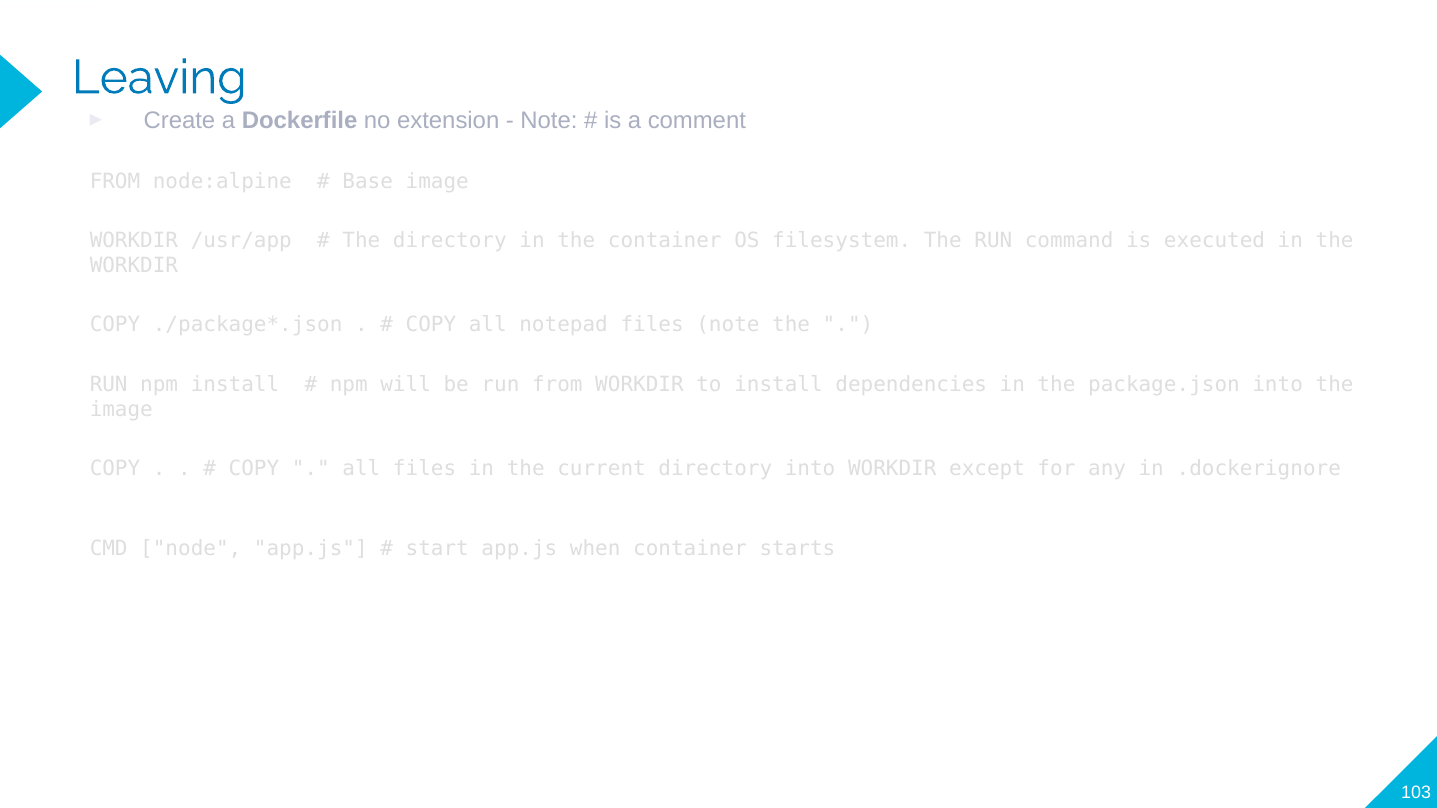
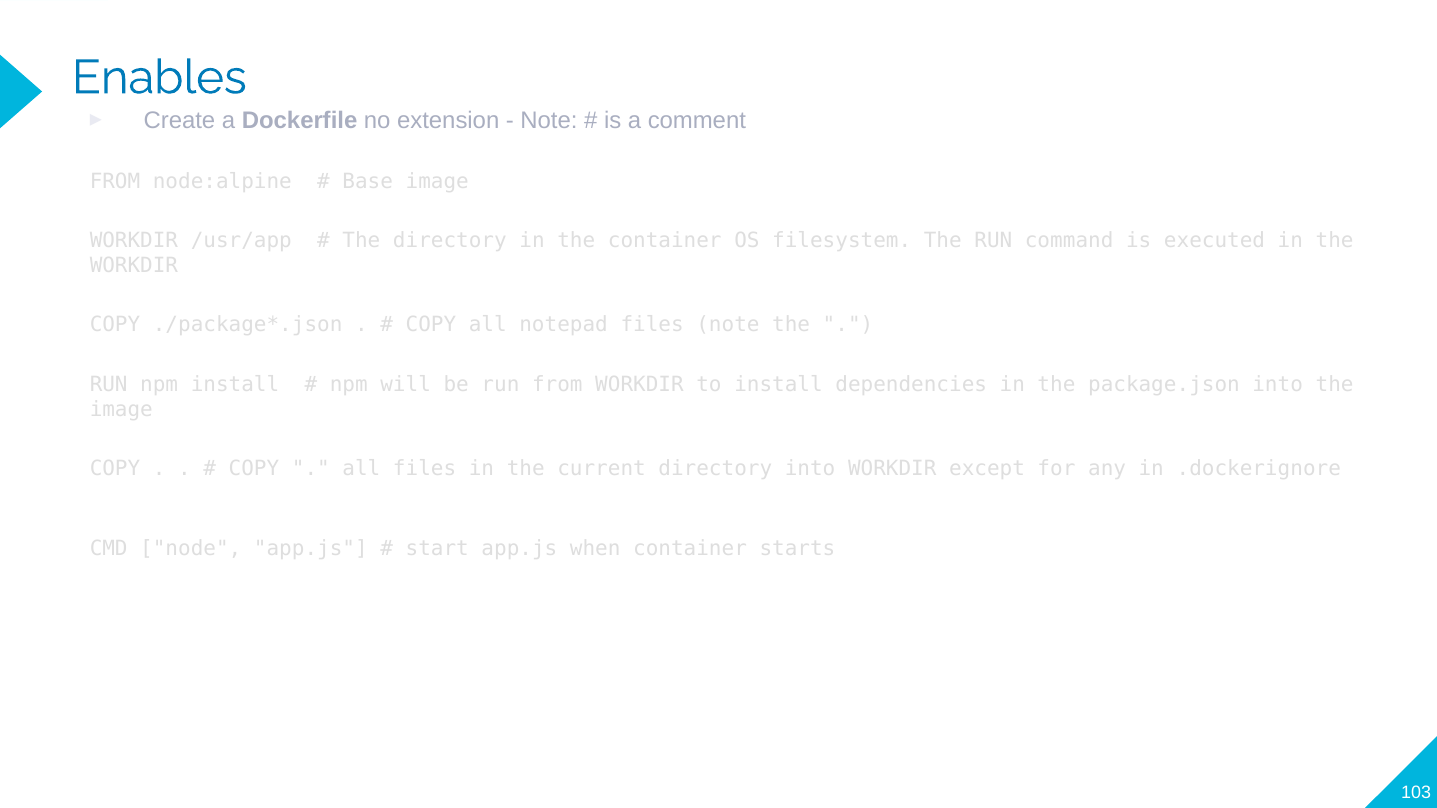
Leaving: Leaving -> Enables (159, 77)
